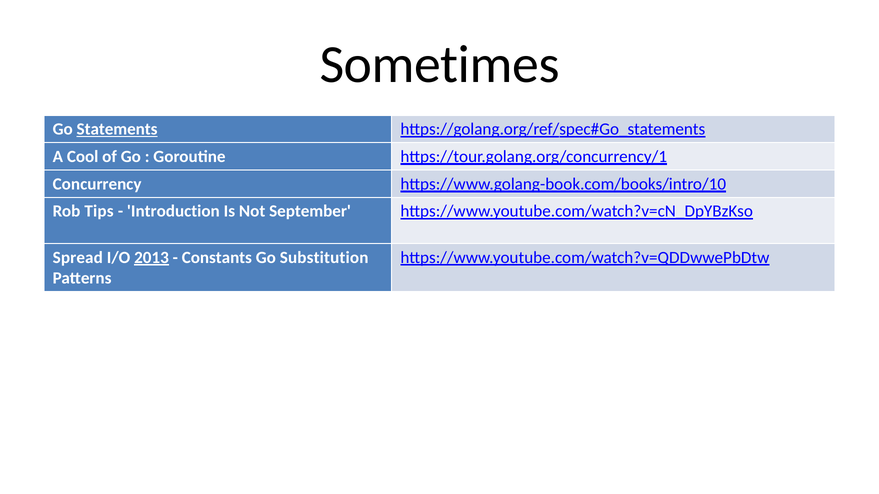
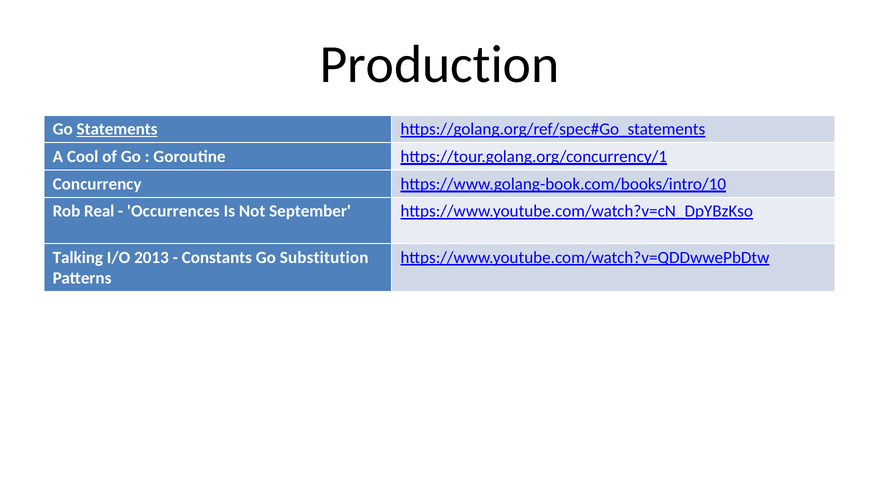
Sometimes: Sometimes -> Production (439, 65)
Tips: Tips -> Real (99, 212)
Introduction: Introduction -> Occurrences (173, 212)
Spread: Spread -> Talking (78, 258)
2013 underline: present -> none (151, 258)
